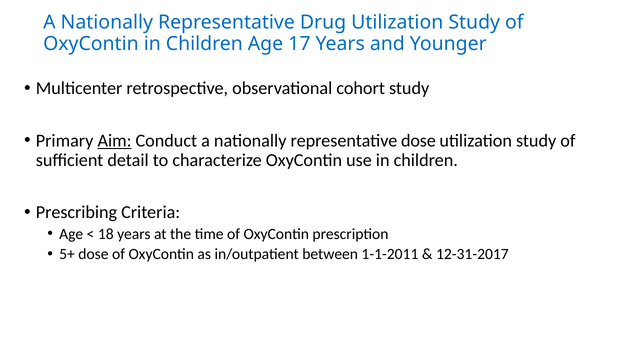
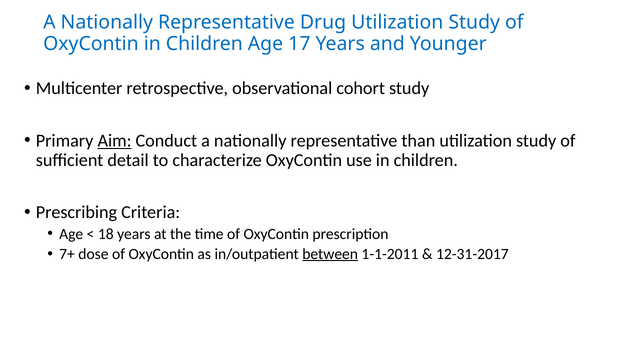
representative dose: dose -> than (418, 140)
5+: 5+ -> 7+ (67, 254)
between underline: none -> present (330, 254)
